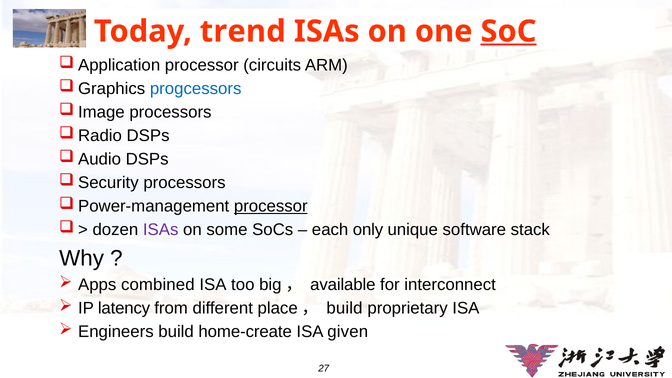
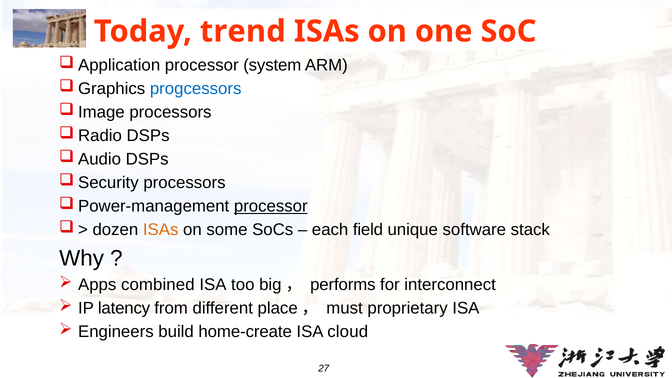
SoC underline: present -> none (509, 31)
circuits: circuits -> system (272, 65)
ISAs colour: purple -> orange (161, 230)
only: only -> field (368, 230)
available: available -> performs (343, 285)
place， build: build -> must (345, 308)
given: given -> cloud (348, 332)
